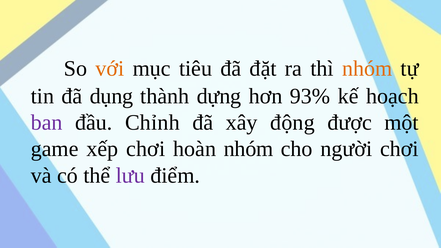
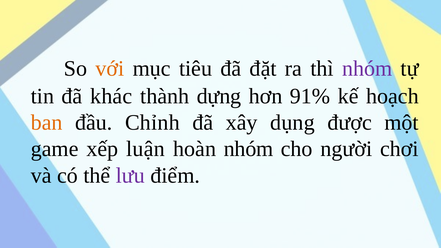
nhóm colour: orange -> purple (367, 69)
dụng: dụng -> khác (111, 96)
93%: 93% -> 91% (310, 96)
ban colour: purple -> orange (47, 123)
động: động -> dụng (293, 123)
xếp chơi: chơi -> luận (146, 149)
